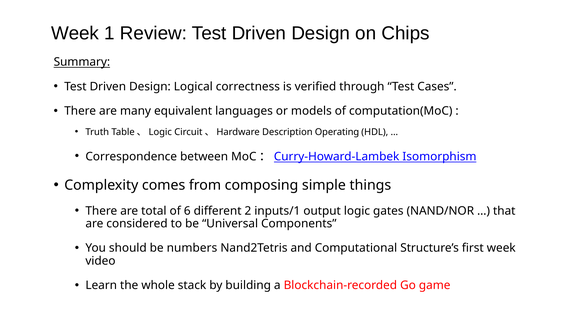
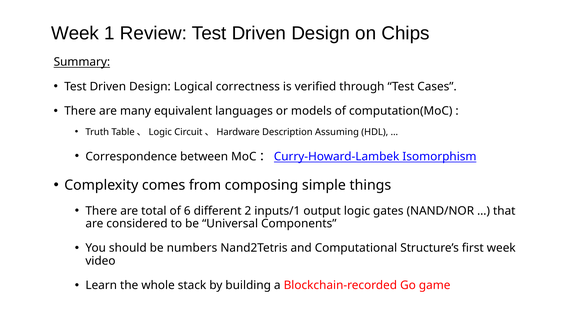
Operating: Operating -> Assuming (337, 132)
